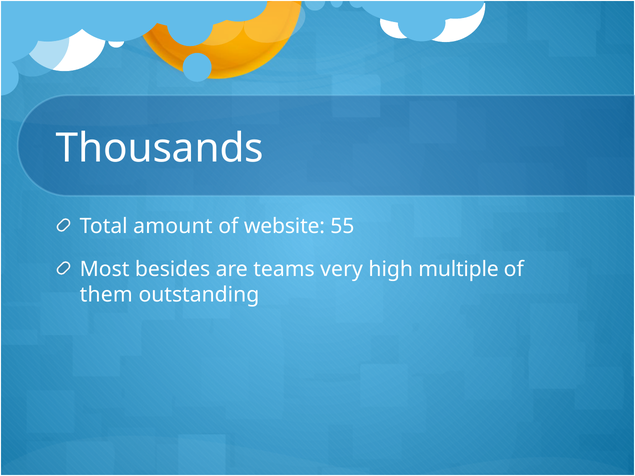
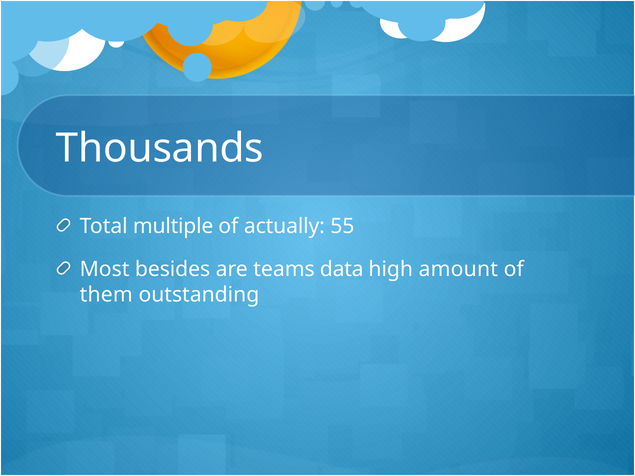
amount: amount -> multiple (173, 227)
website: website -> actually (284, 227)
very: very -> data (342, 270)
multiple: multiple -> amount (458, 270)
